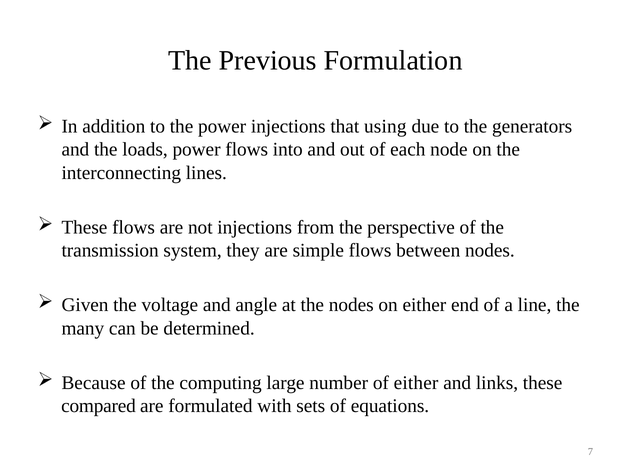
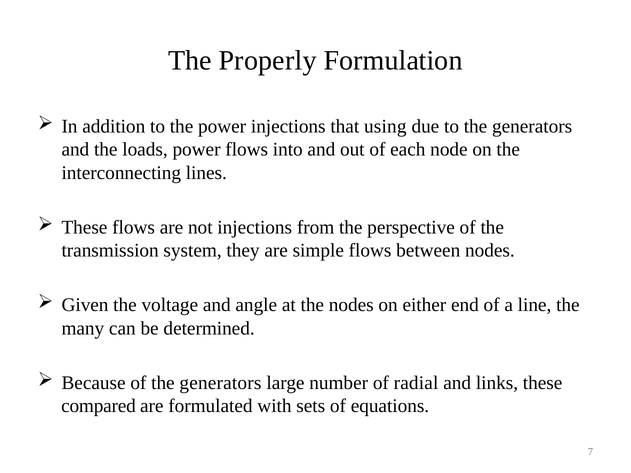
Previous: Previous -> Properly (268, 60)
of the computing: computing -> generators (220, 383)
of either: either -> radial (416, 383)
